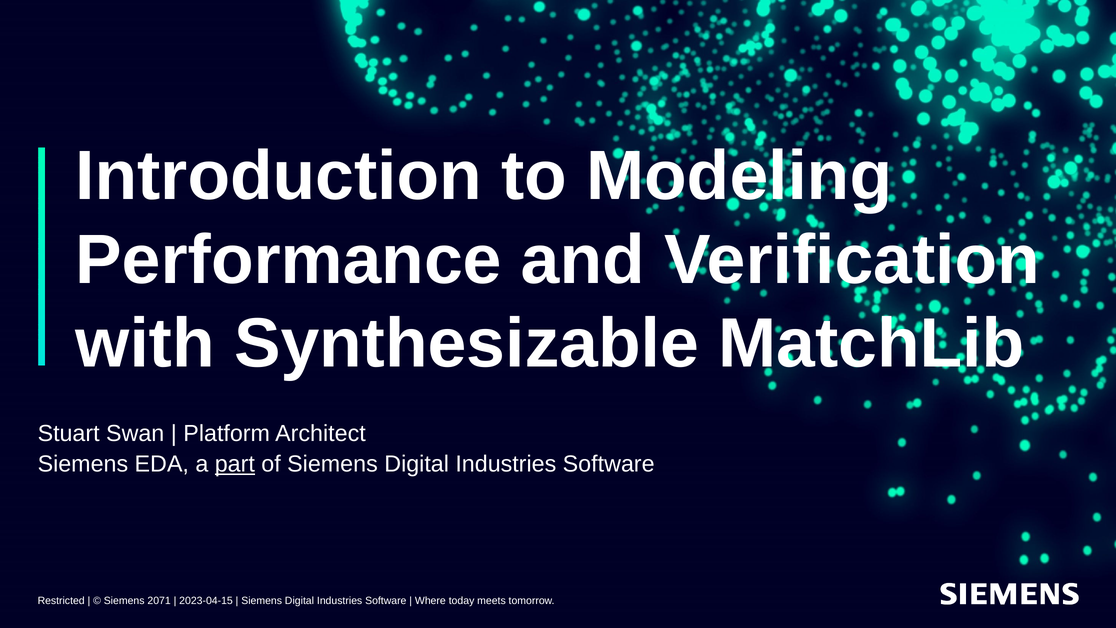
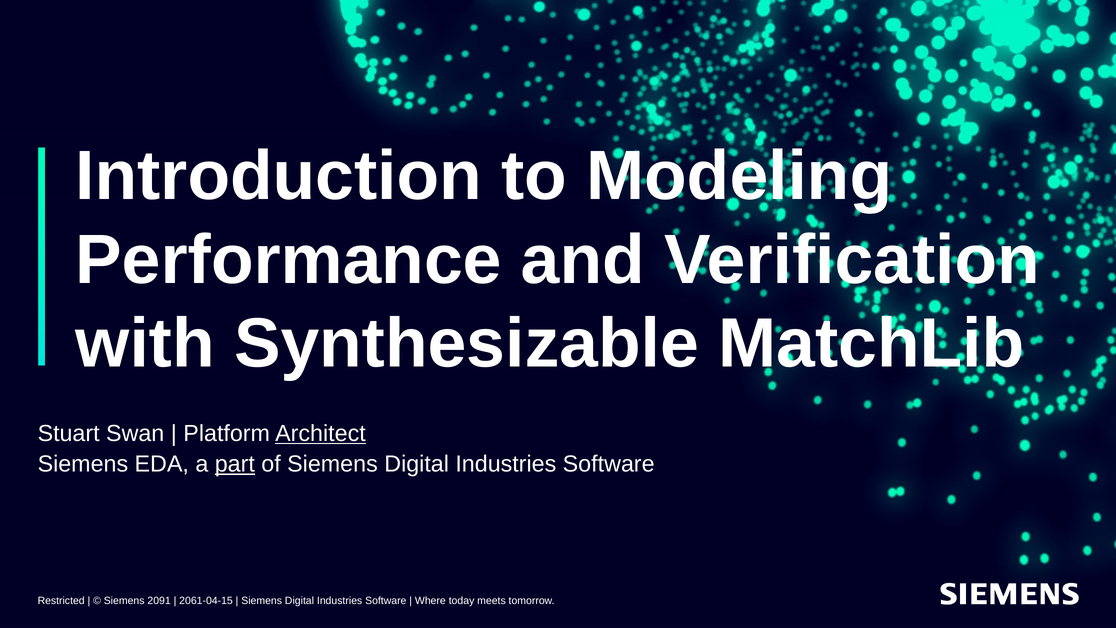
Architect underline: none -> present (320, 433)
2071: 2071 -> 2091 (159, 601)
2023-04-15: 2023-04-15 -> 2061-04-15 (206, 601)
